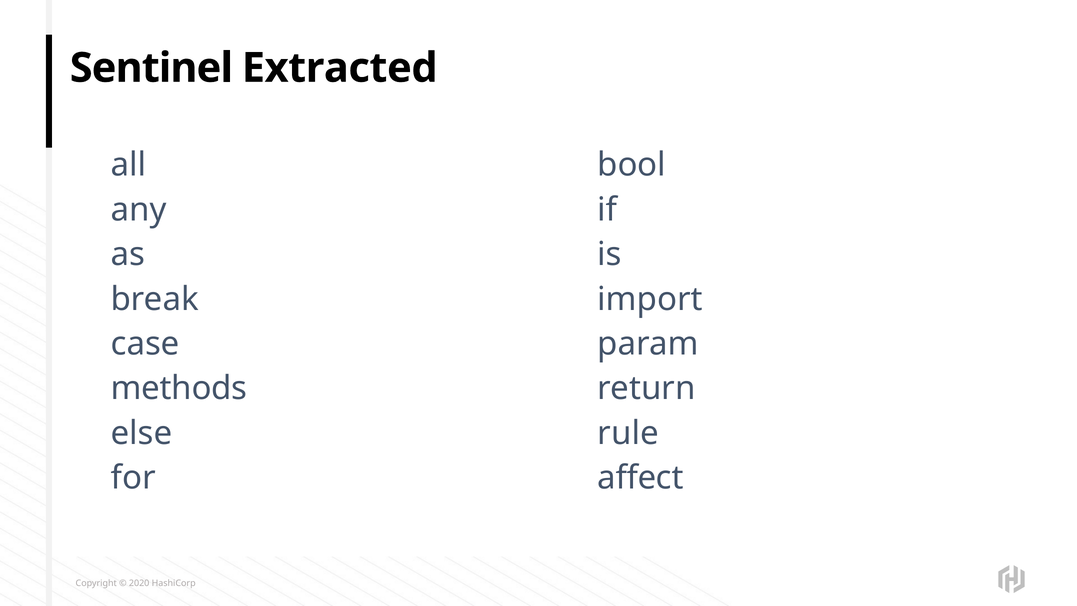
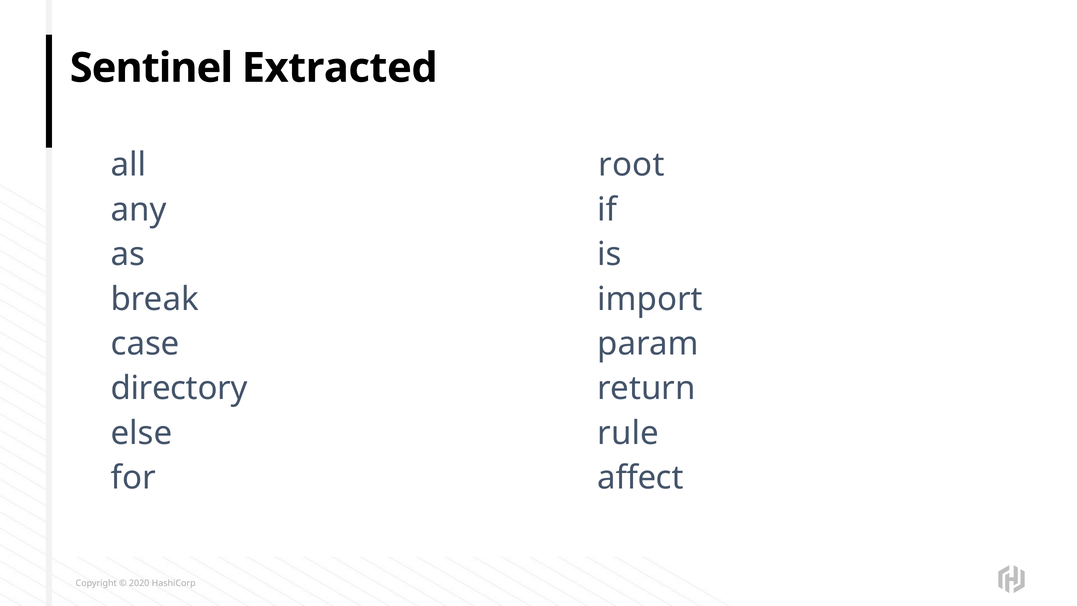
bool: bool -> root (631, 165)
methods: methods -> directory (179, 388)
